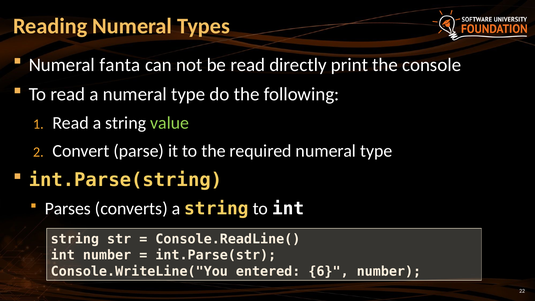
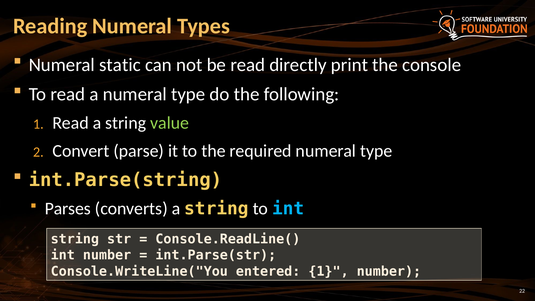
fanta: fanta -> static (120, 65)
int colour: white -> light blue (288, 209)
entered 6: 6 -> 1 (329, 271)
